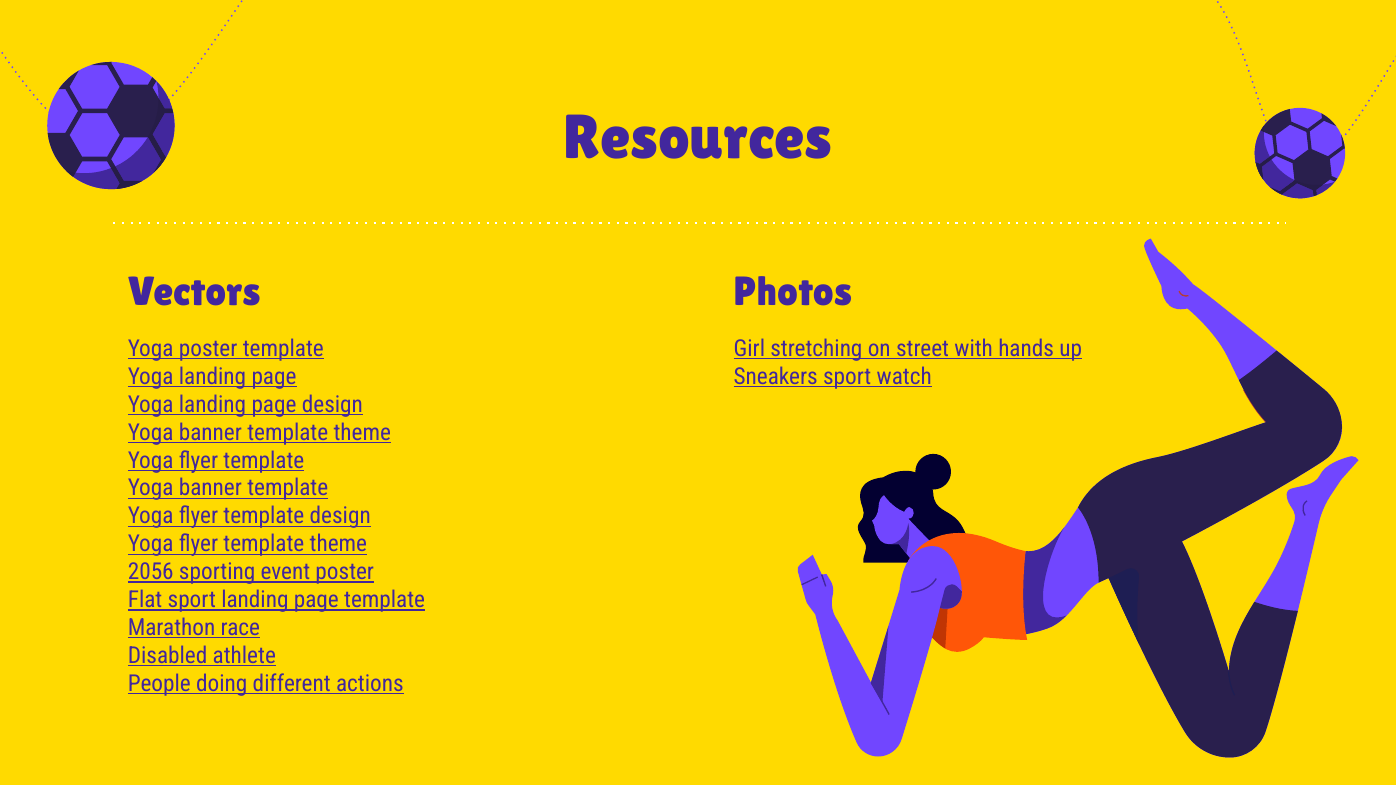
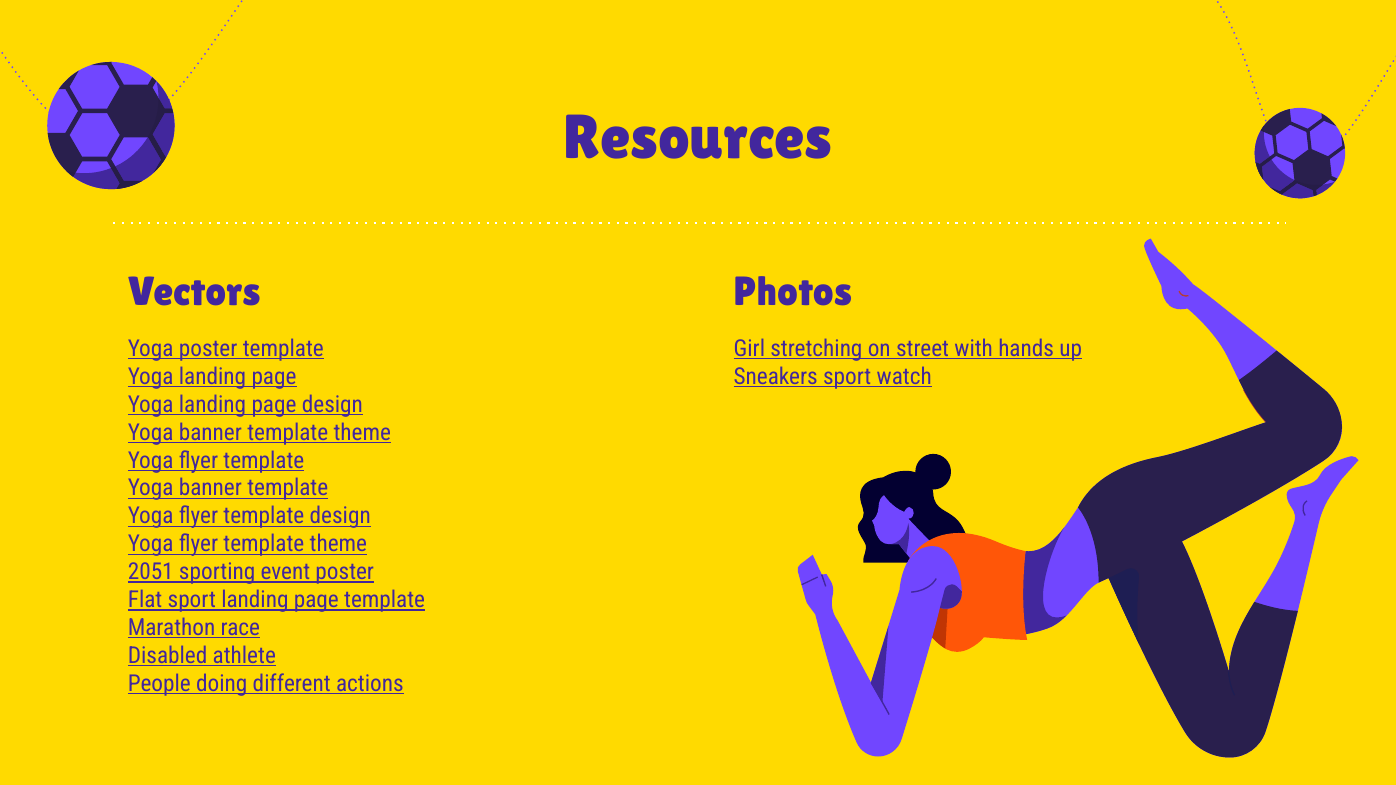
2056: 2056 -> 2051 (151, 572)
